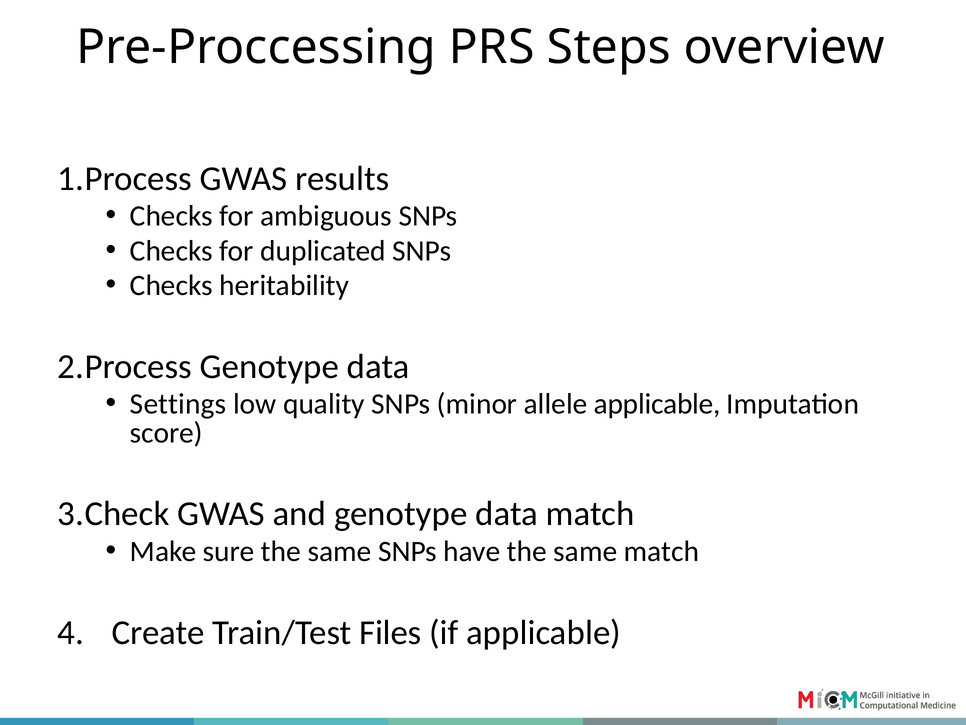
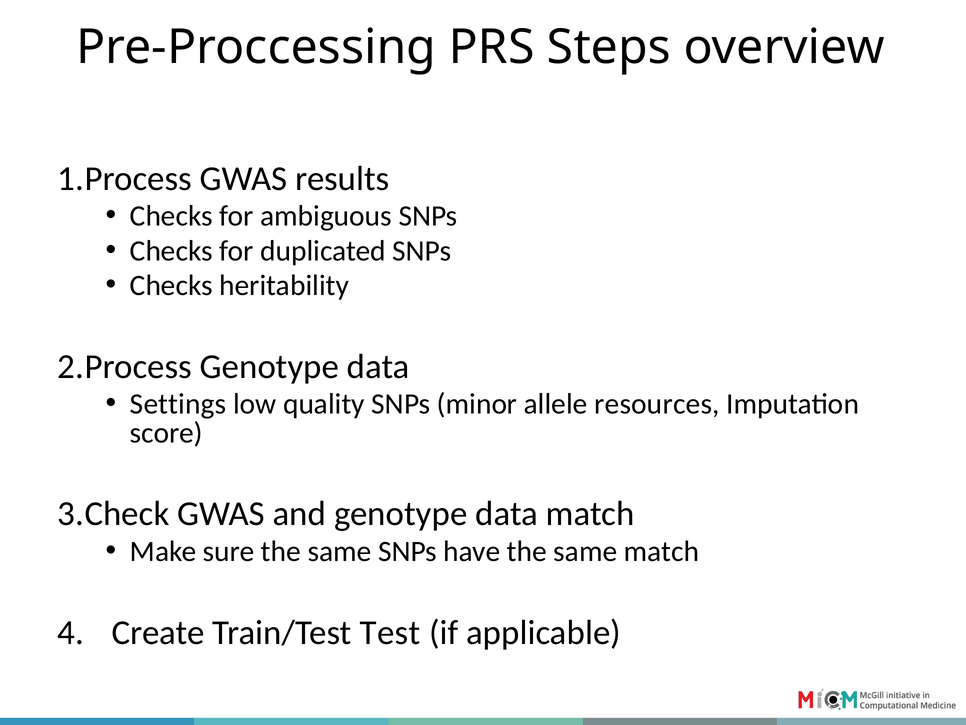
allele applicable: applicable -> resources (657, 404)
Files: Files -> Test (390, 632)
